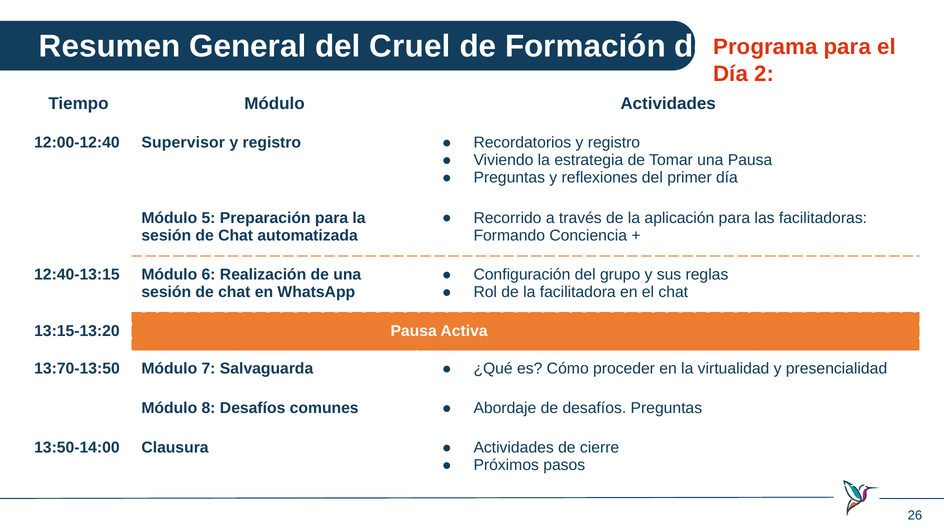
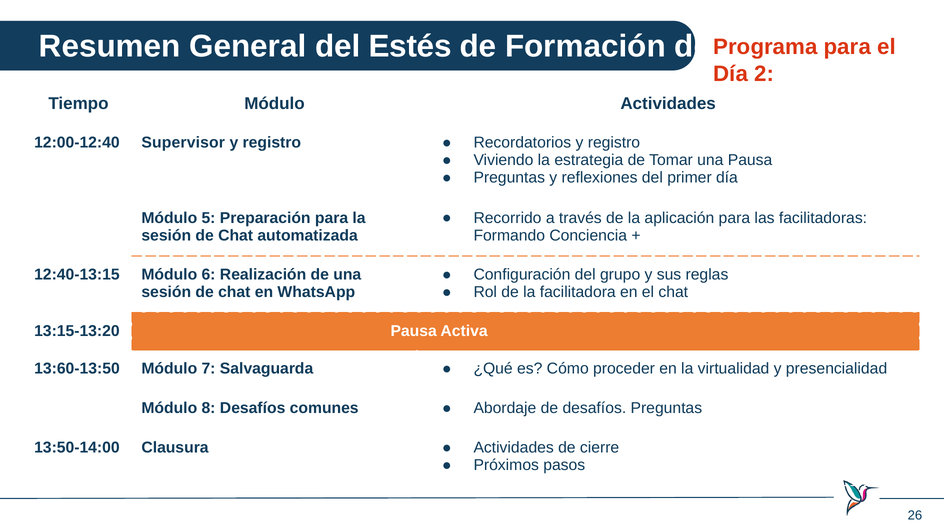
Cruel: Cruel -> Estés (410, 46)
13:70-13:50: 13:70-13:50 -> 13:60-13:50 (77, 369)
